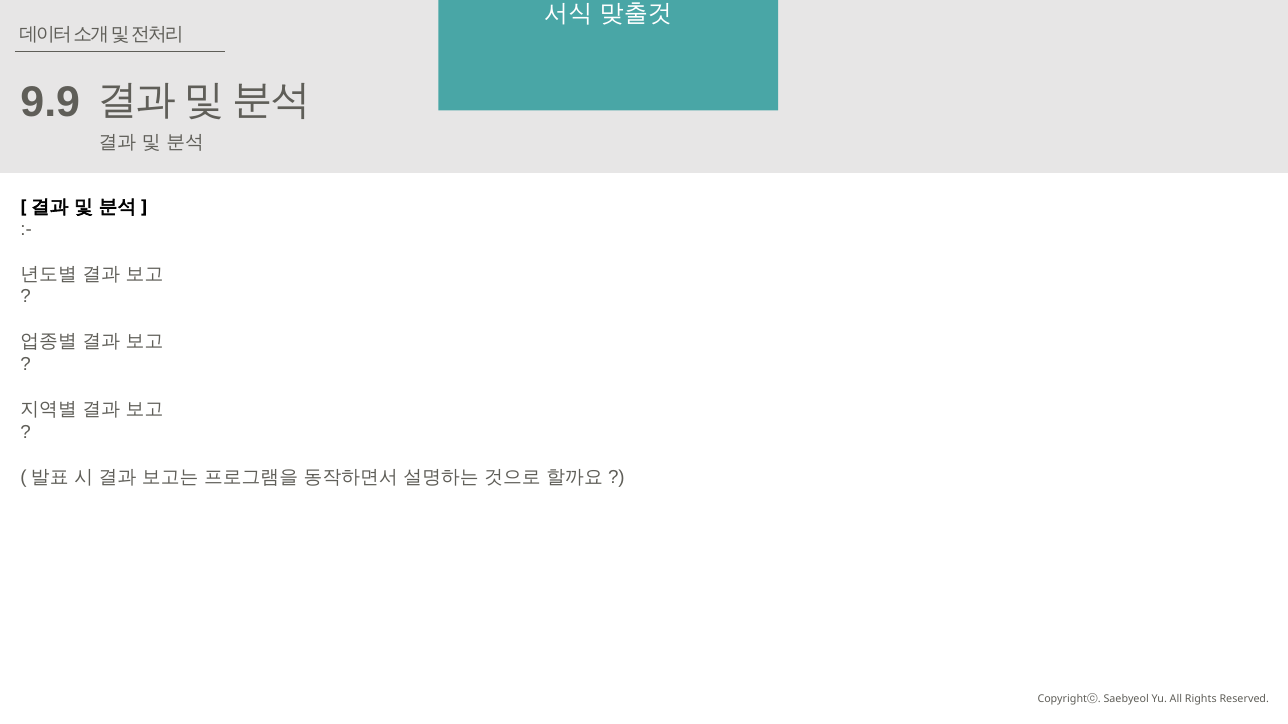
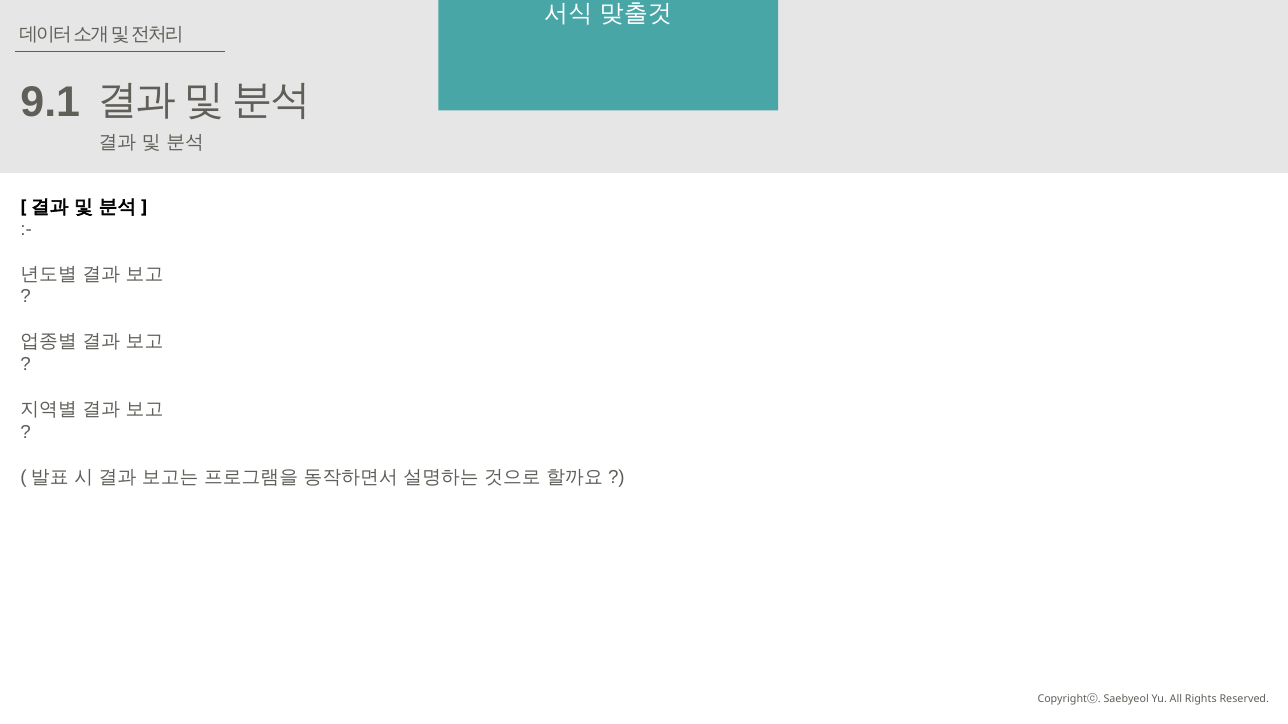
9.9: 9.9 -> 9.1 (50, 102)
